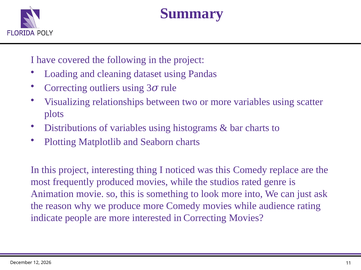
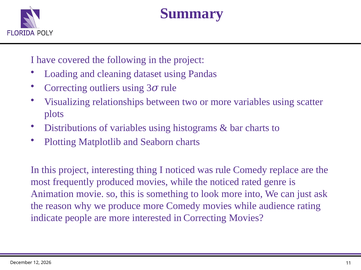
was this: this -> rule (223, 170)
the studios: studios -> noticed (224, 182)
